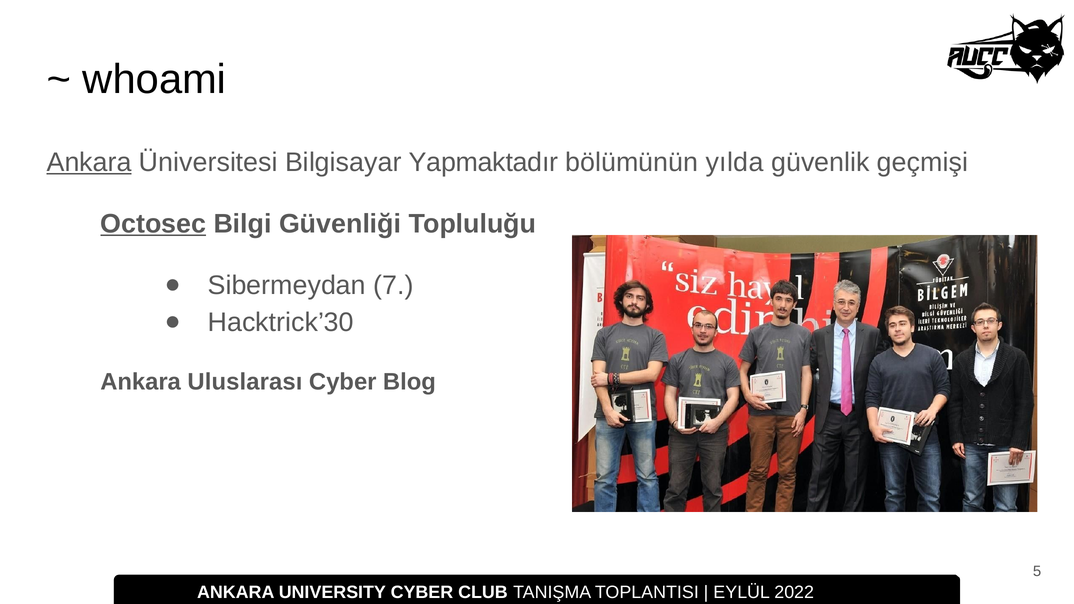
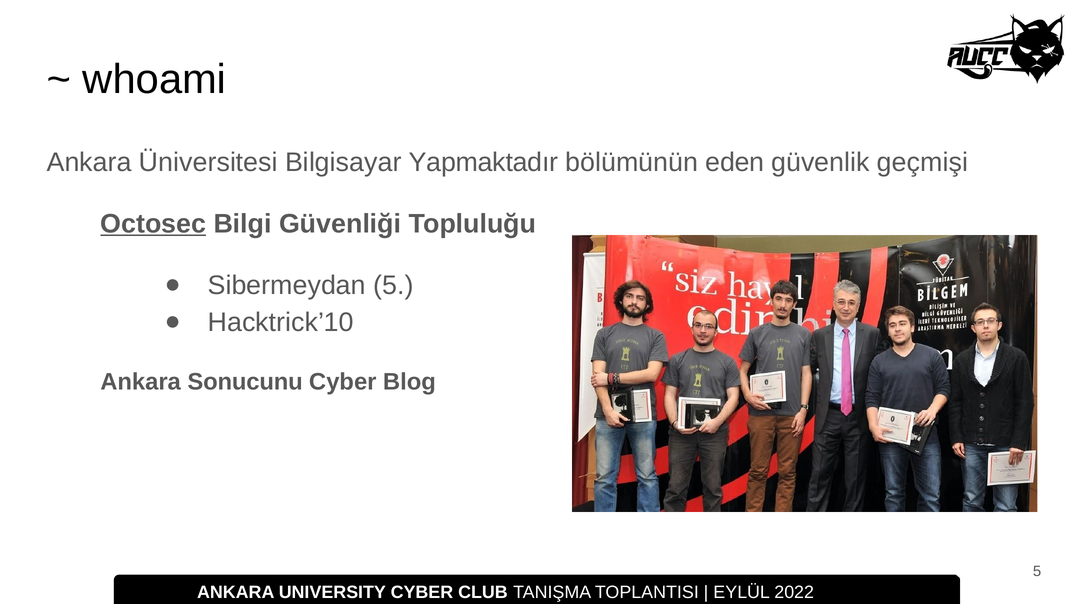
Ankara underline: present -> none (89, 162)
yılda: yılda -> eden (735, 162)
Sibermeydan 7: 7 -> 5 (393, 286)
Hacktrick’30: Hacktrick’30 -> Hacktrick’10 (281, 322)
Uluslarası: Uluslarası -> Sonucunu (245, 382)
